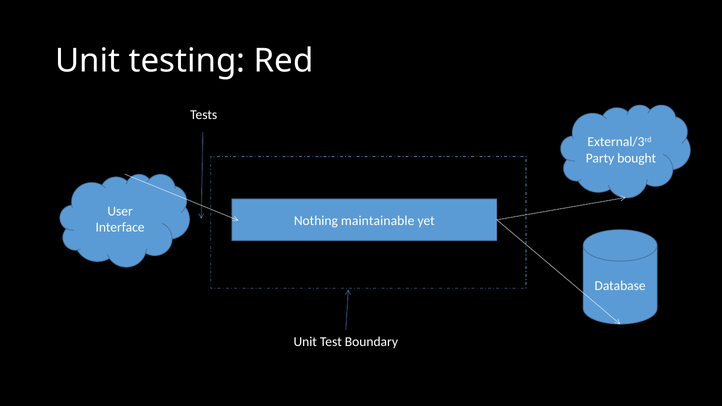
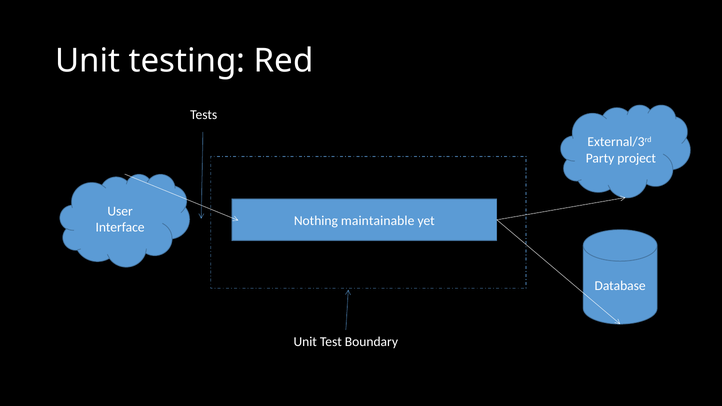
bought: bought -> project (637, 158)
